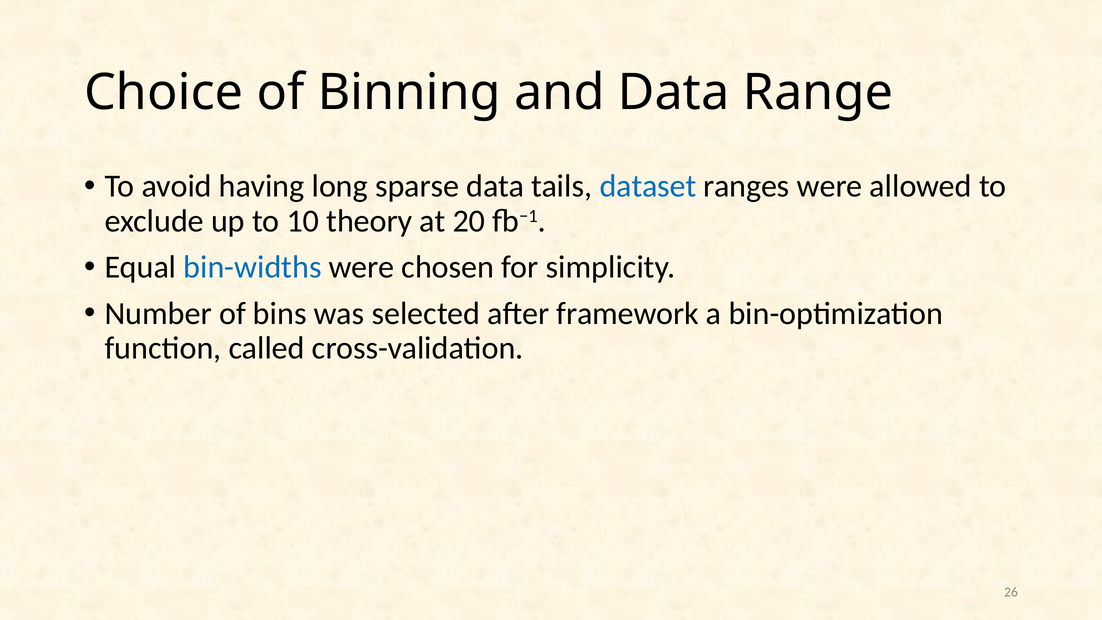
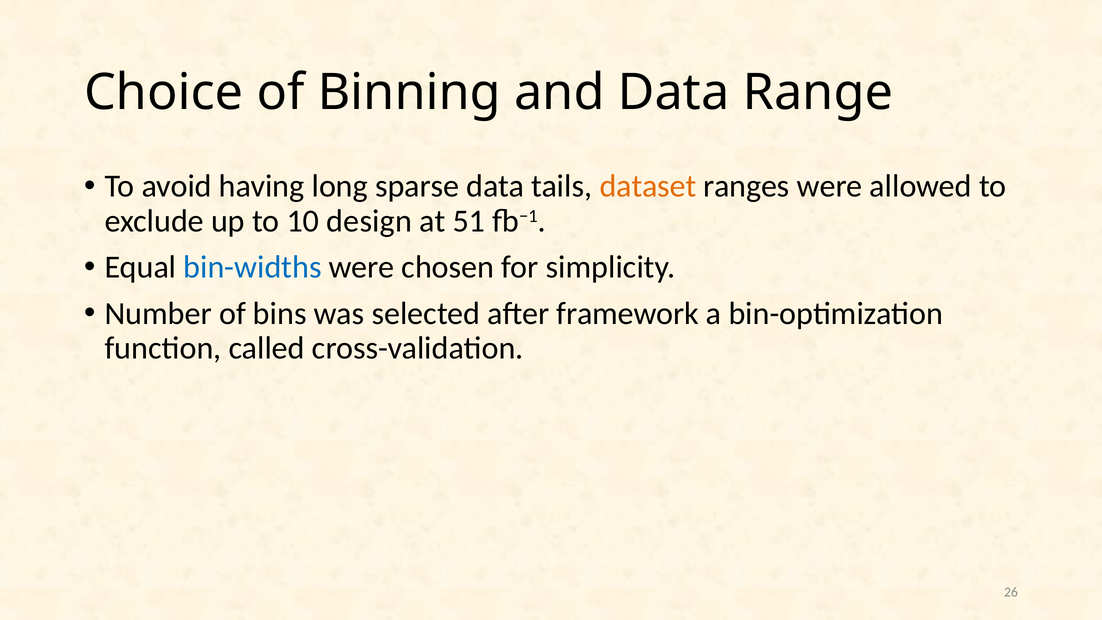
dataset colour: blue -> orange (648, 186)
theory: theory -> design (369, 221)
20: 20 -> 51 (469, 221)
